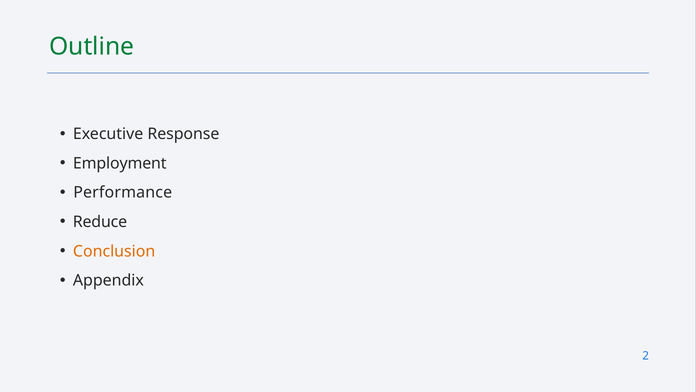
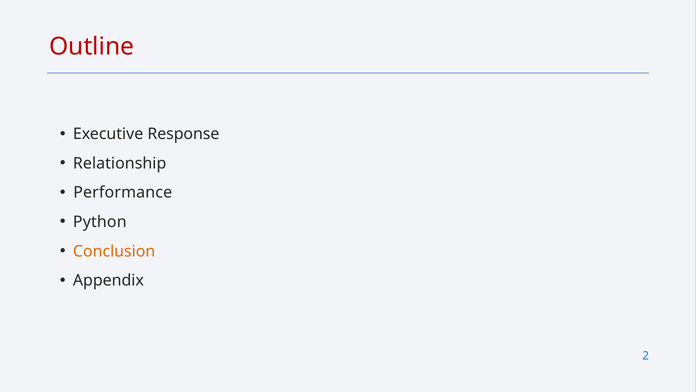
Outline colour: green -> red (92, 46)
Employment: Employment -> Relationship (120, 163)
Reduce: Reduce -> Python (100, 222)
